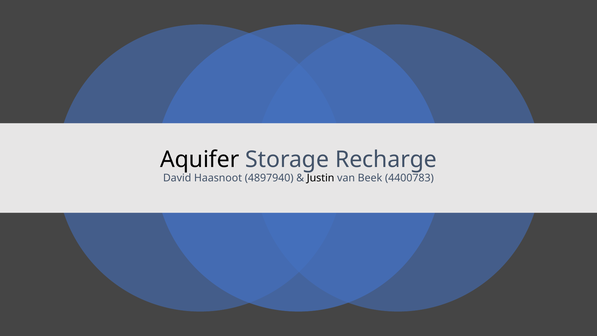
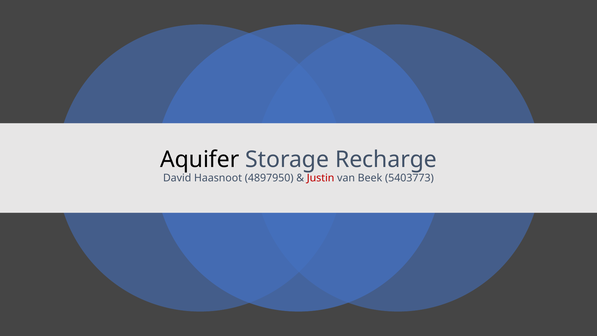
4897940: 4897940 -> 4897950 (269, 178)
Justin colour: black -> red (321, 178)
4400783: 4400783 -> 5403773 (409, 178)
